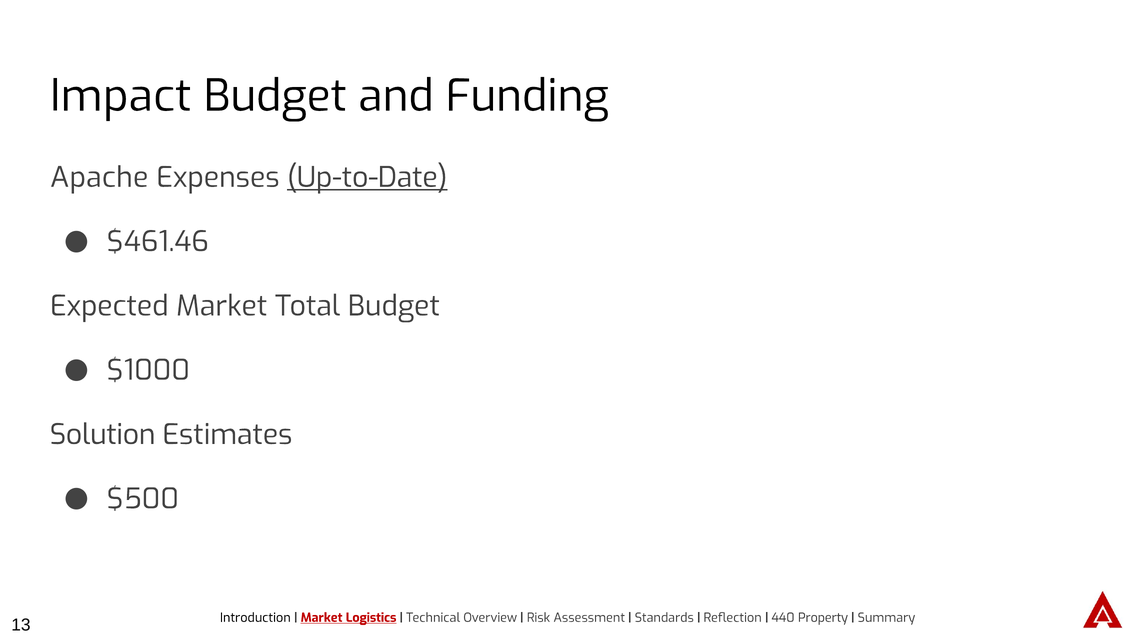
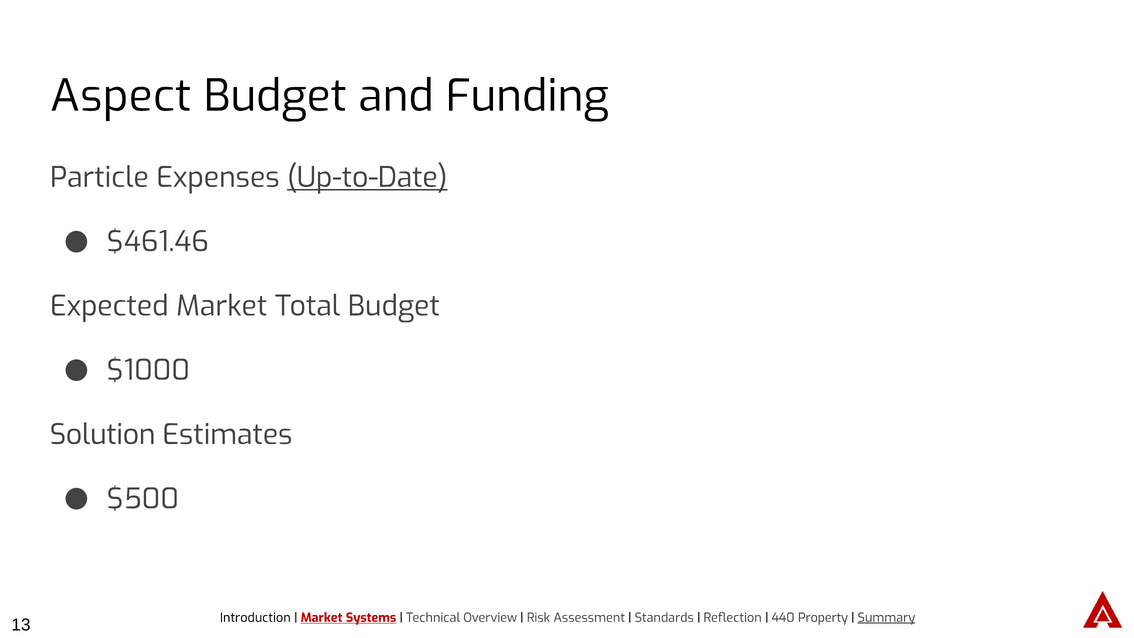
Impact: Impact -> Aspect (121, 96)
Apache: Apache -> Particle (99, 177)
Logistics: Logistics -> Systems (371, 618)
Summary underline: none -> present (886, 618)
